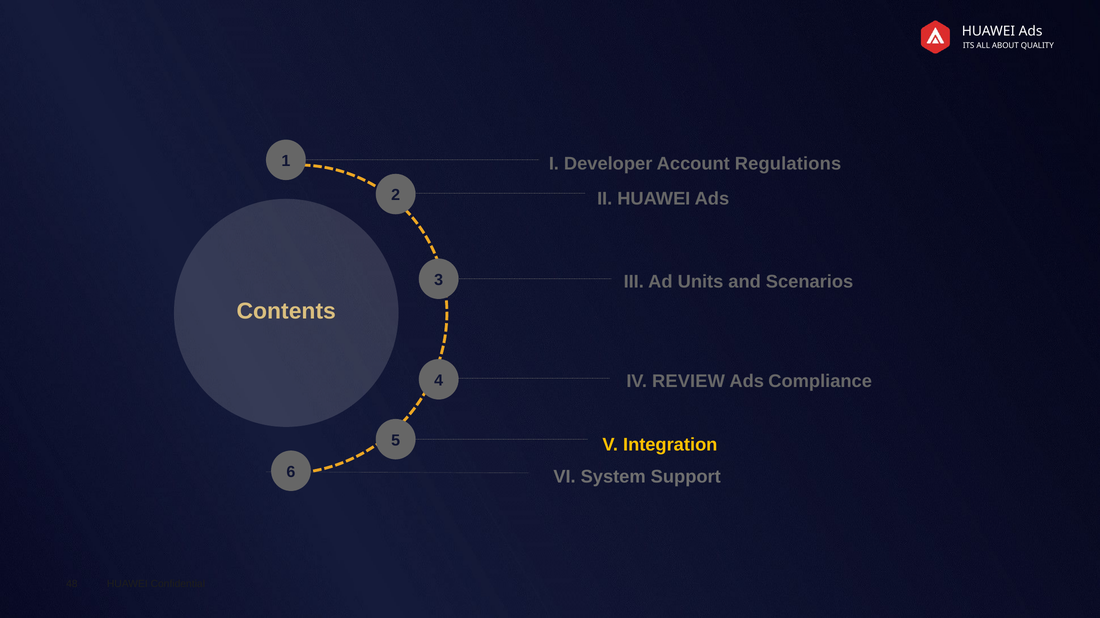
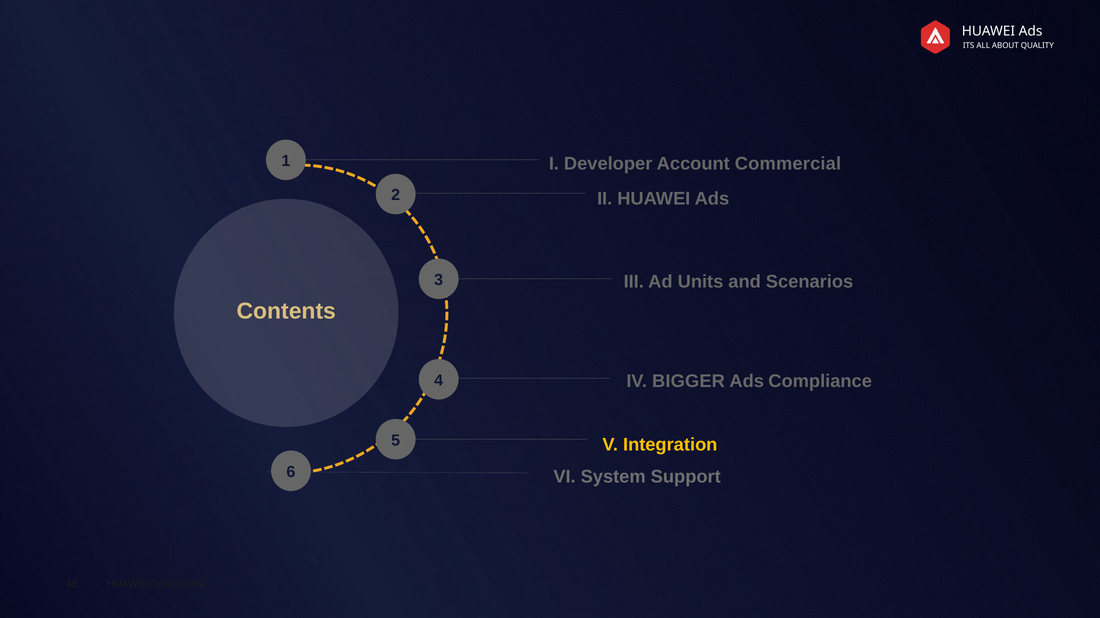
Regulations: Regulations -> Commercial (788, 164)
REVIEW: REVIEW -> BIGGER (689, 382)
